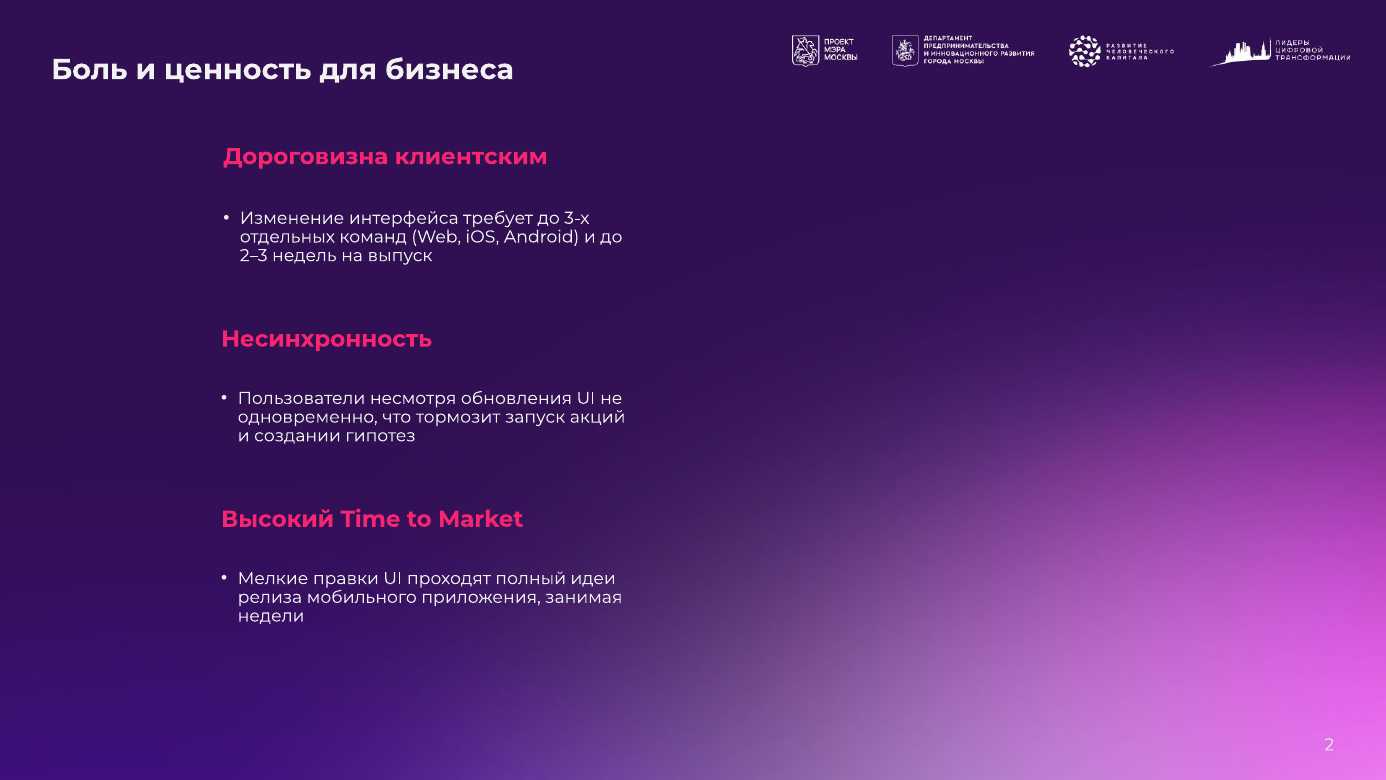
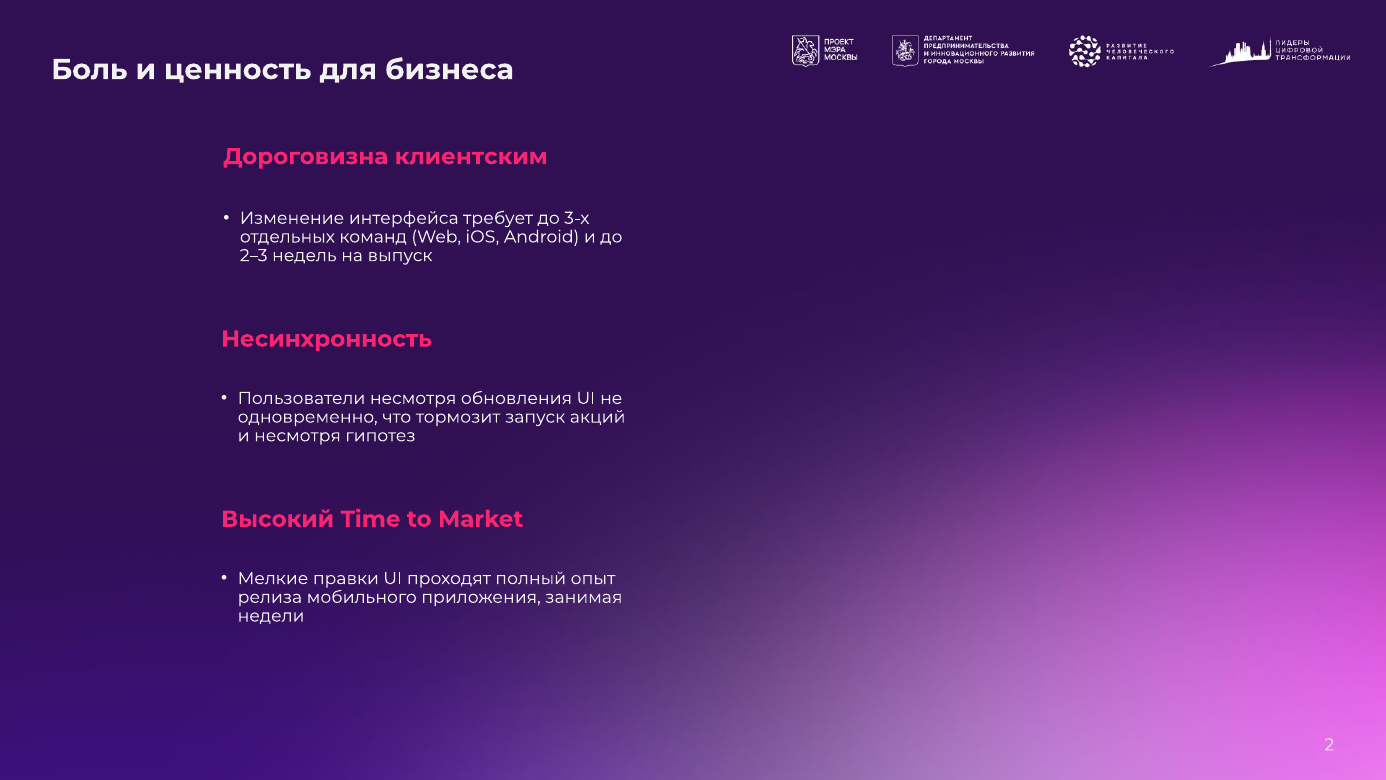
и создании: создании -> несмотря (298, 435)
идеи: идеи -> опыт (593, 578)
